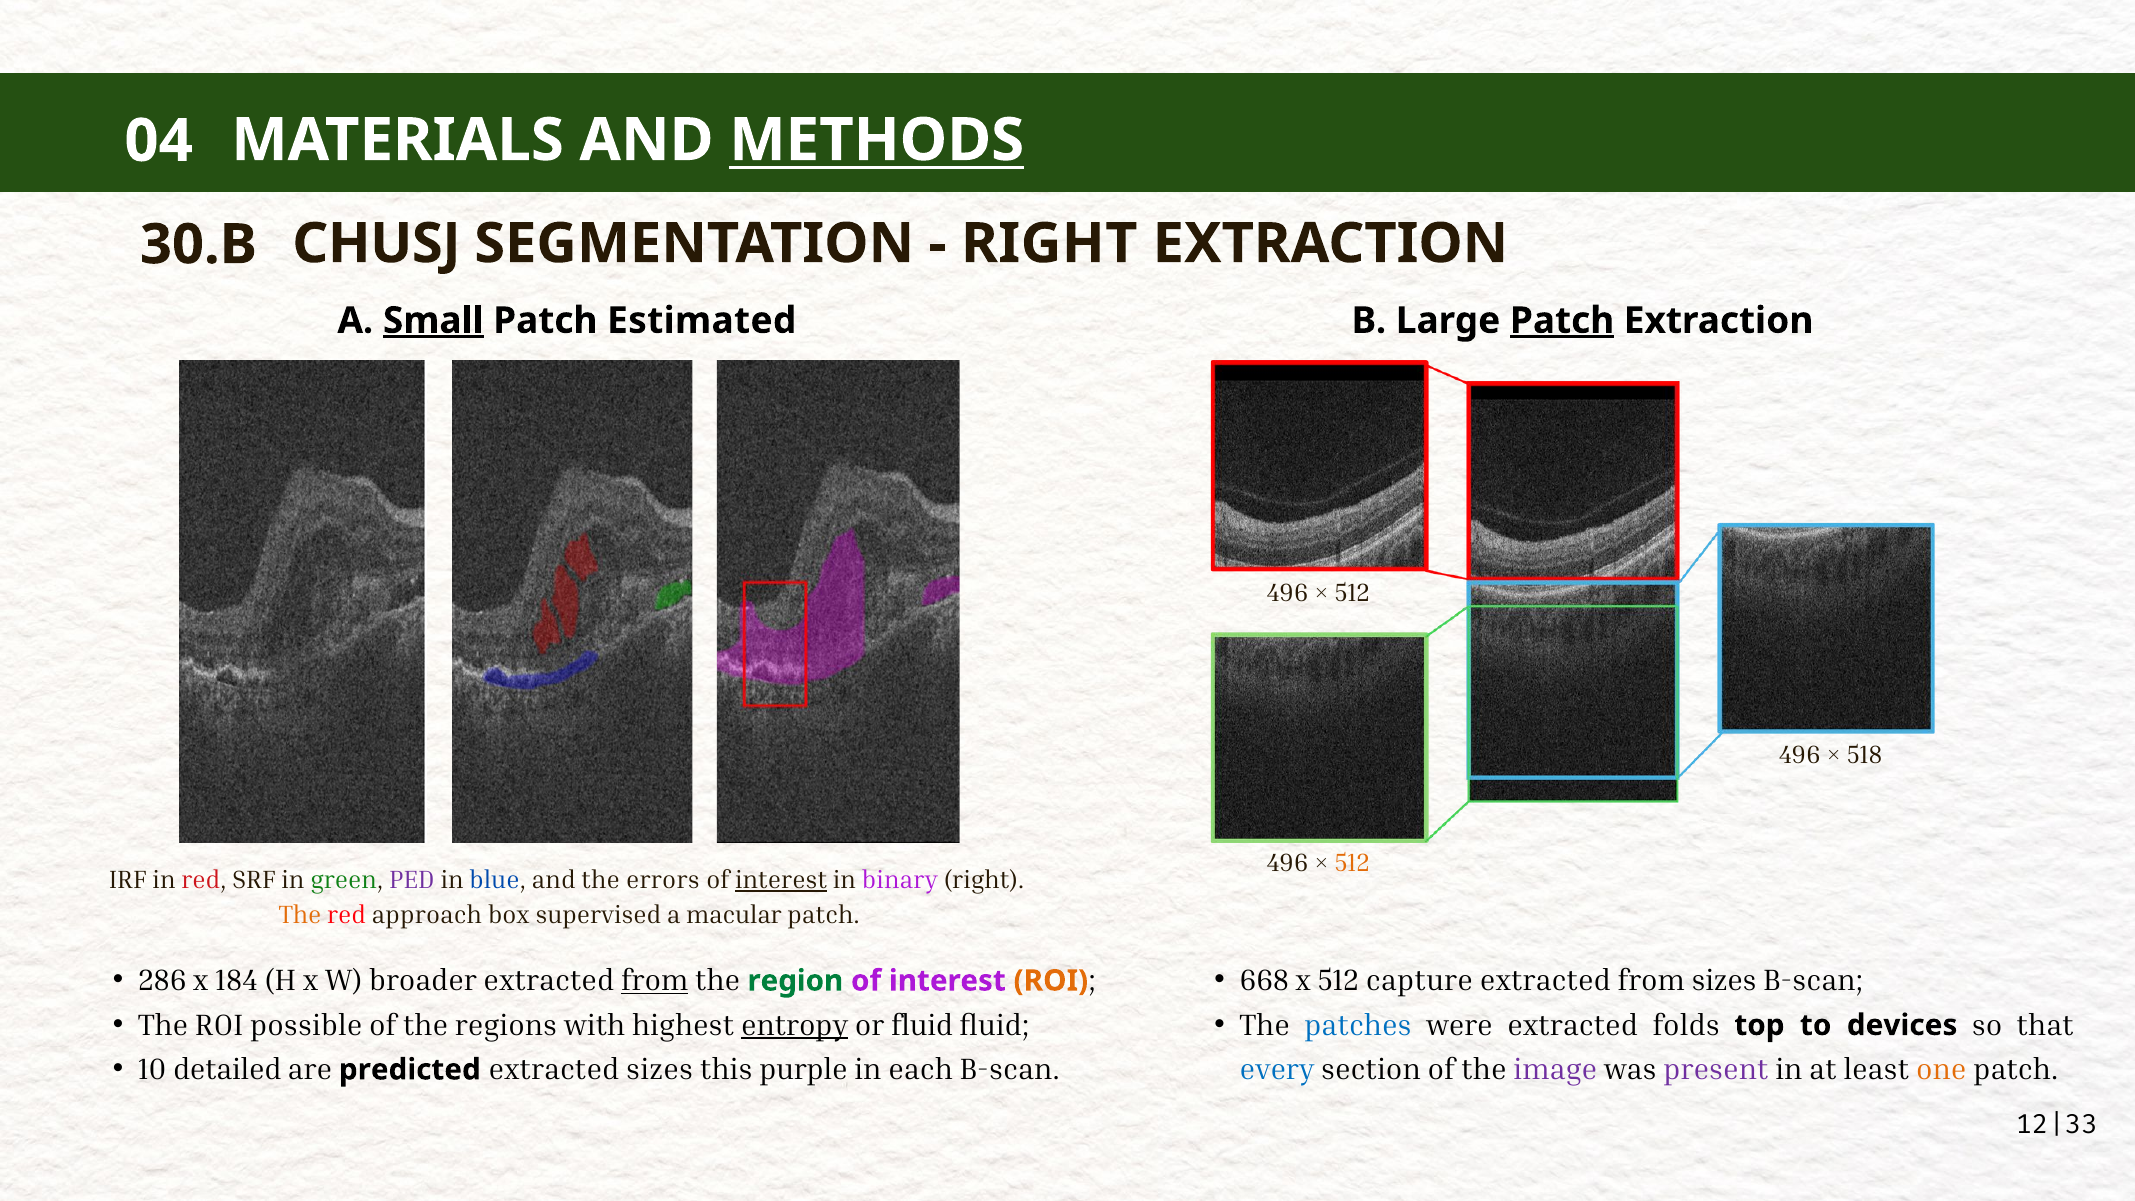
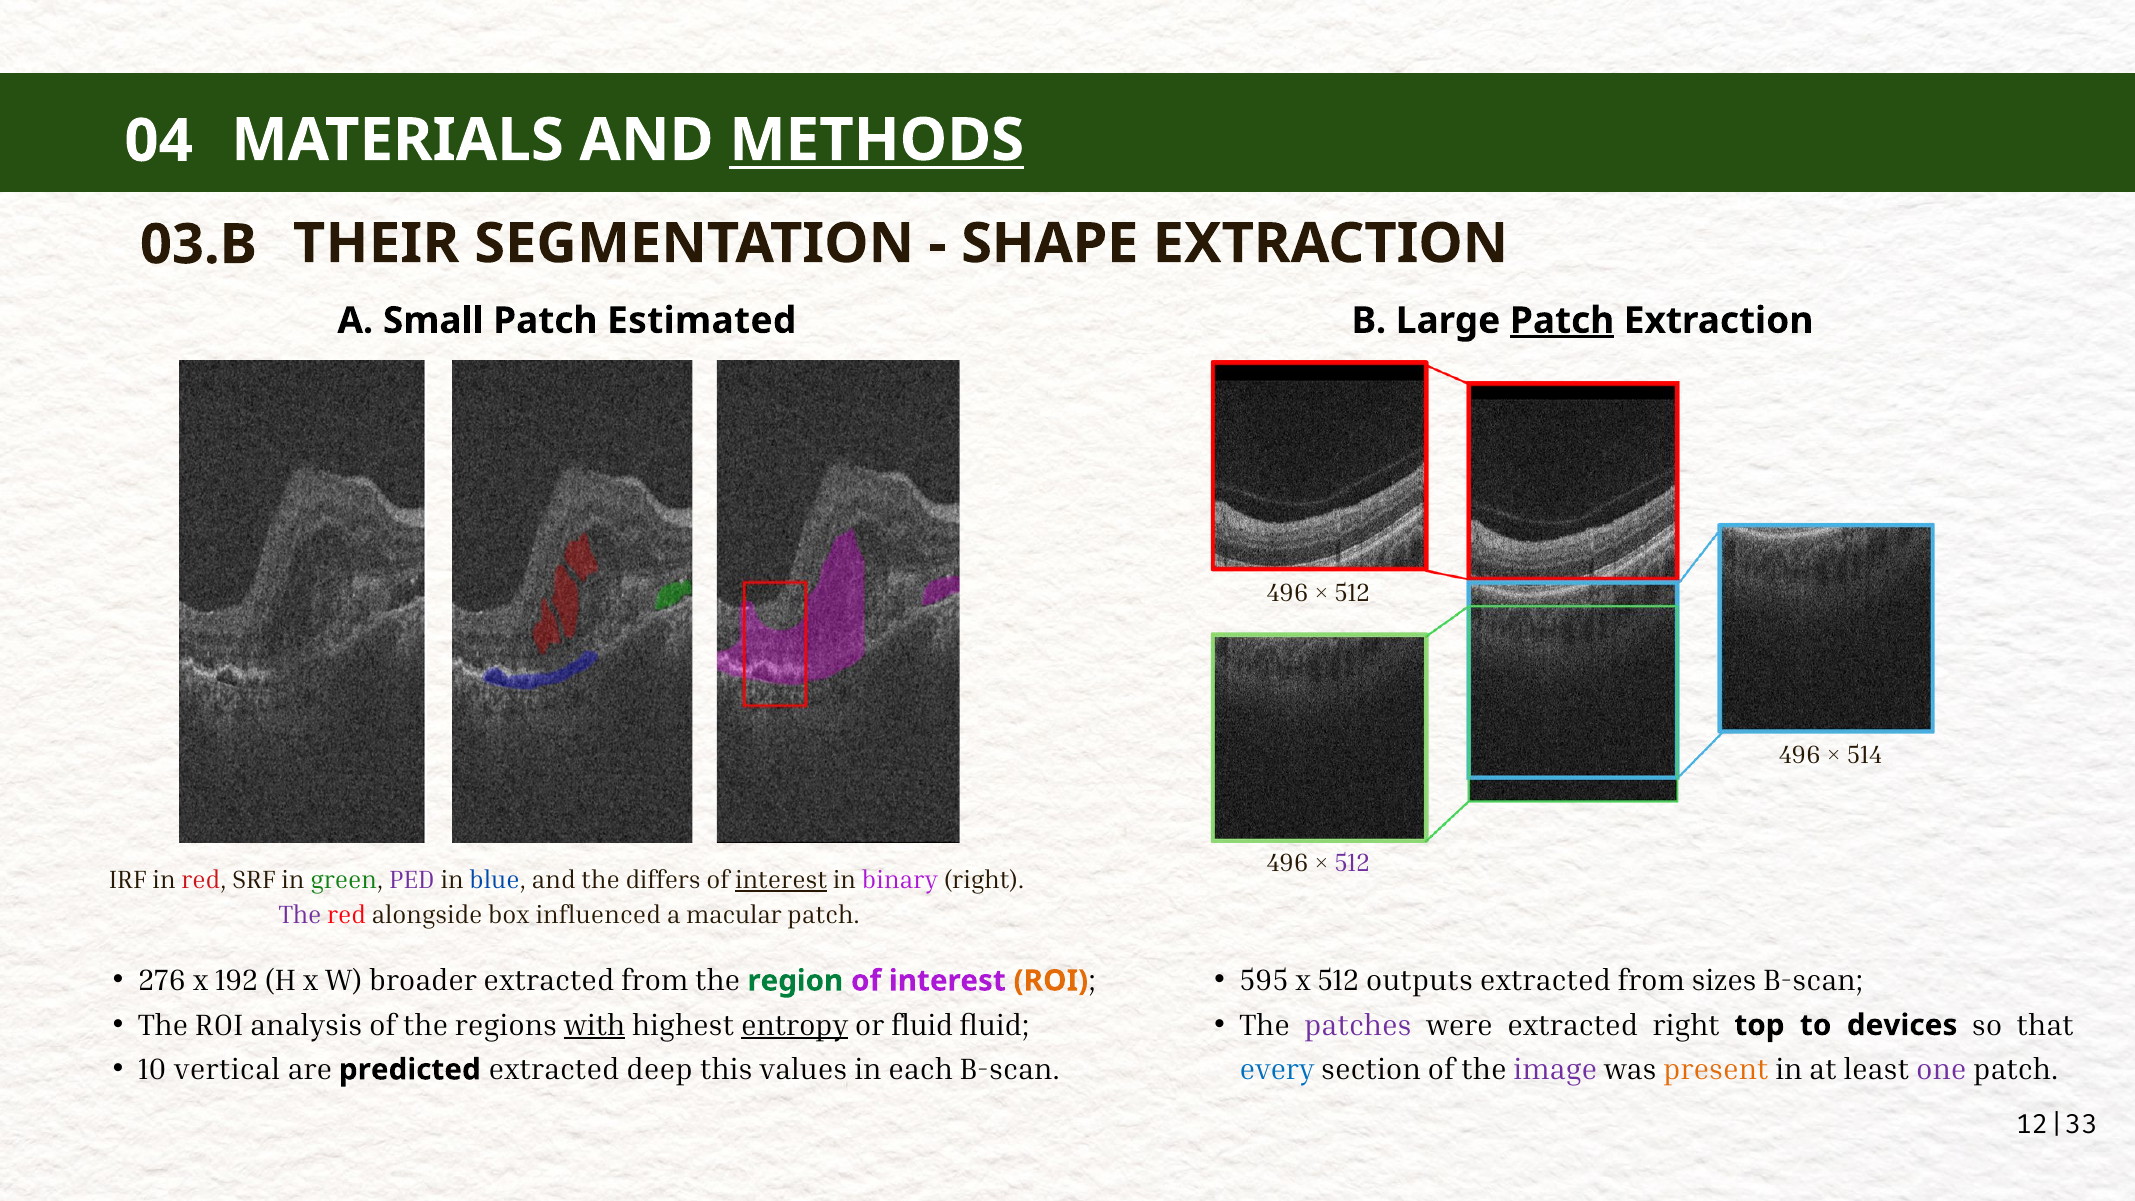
CHUSJ: CHUSJ -> THEIR (376, 244)
RIGHT: RIGHT -> SHAPE (1050, 244)
30.B: 30.B -> 03.B (198, 245)
Small underline: present -> none (433, 321)
518: 518 -> 514 (1864, 755)
512 colour: orange -> purple (1352, 863)
errors: errors -> differs (663, 880)
The colour: orange -> purple (300, 915)
approach: approach -> alongside (427, 915)
supervised: supervised -> influenced (598, 915)
286: 286 -> 276 (162, 981)
184: 184 -> 192 (237, 981)
from underline: present -> none (655, 981)
668: 668 -> 595 (1264, 981)
capture: capture -> outputs (1419, 981)
possible: possible -> analysis (306, 1025)
with underline: none -> present (595, 1025)
patches colour: blue -> purple (1358, 1025)
extracted folds: folds -> right (1686, 1025)
detailed: detailed -> vertical (227, 1070)
extracted sizes: sizes -> deep (660, 1070)
purple: purple -> values (803, 1070)
present colour: purple -> orange (1716, 1070)
one colour: orange -> purple (1941, 1070)
